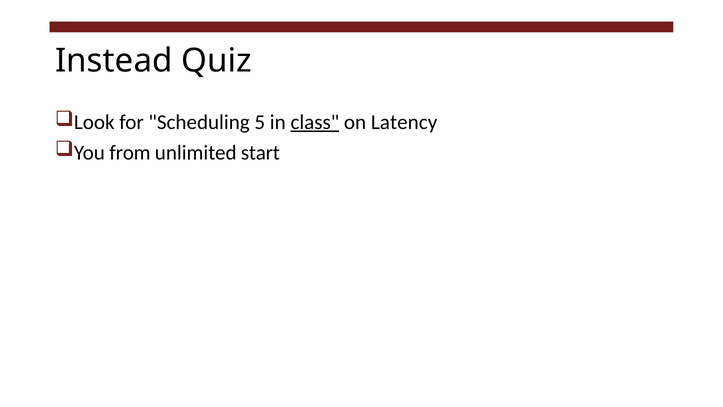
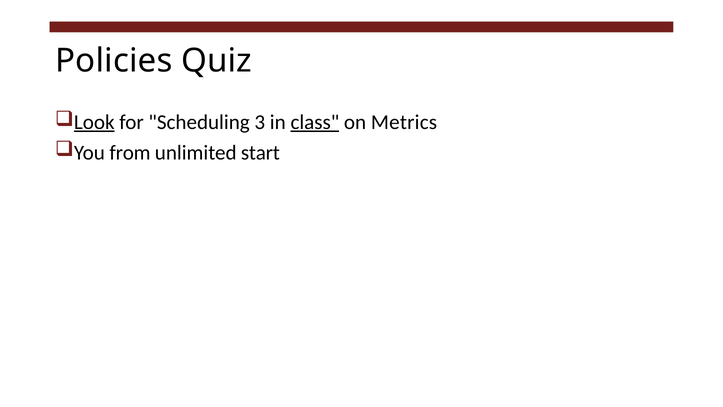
Instead: Instead -> Policies (114, 61)
Look underline: none -> present (94, 122)
5: 5 -> 3 (260, 122)
Latency: Latency -> Metrics (404, 122)
